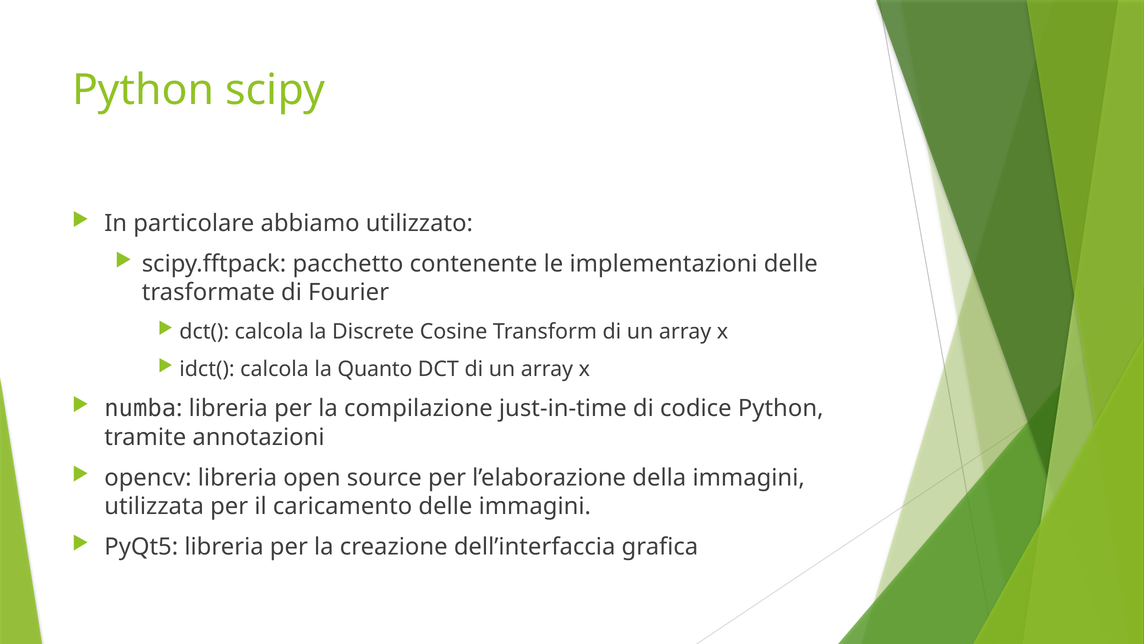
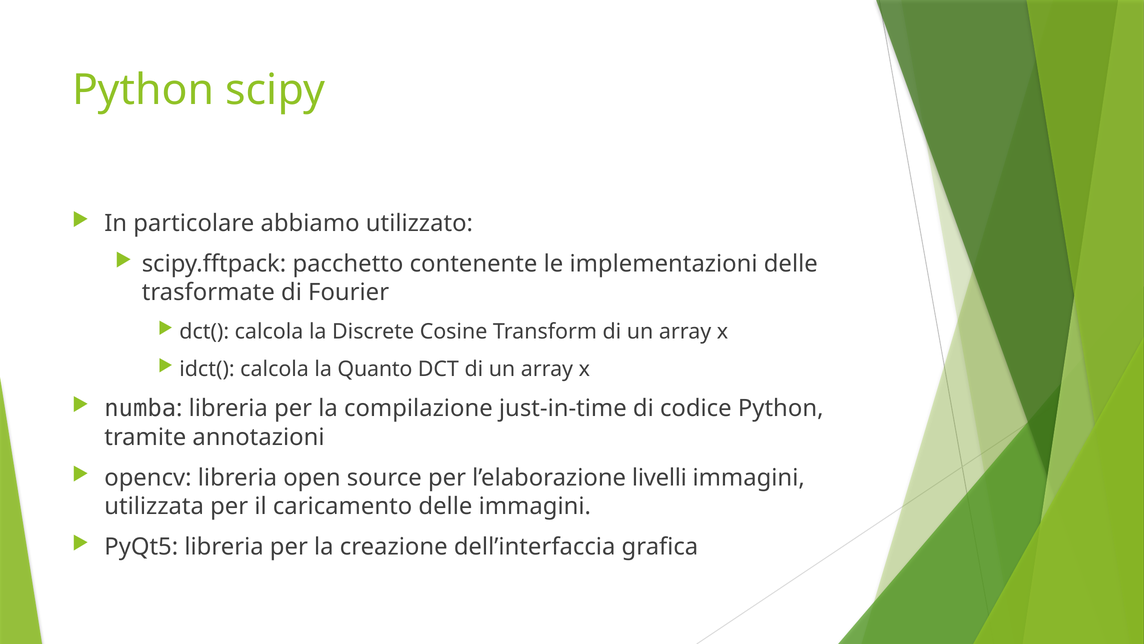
della: della -> livelli (659, 477)
